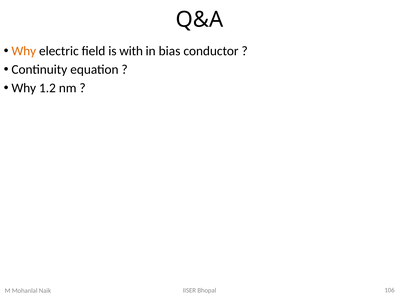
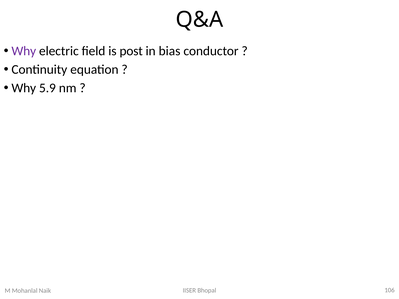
Why colour: orange -> purple (24, 51)
with: with -> post (131, 51)
1.2: 1.2 -> 5.9 (47, 88)
